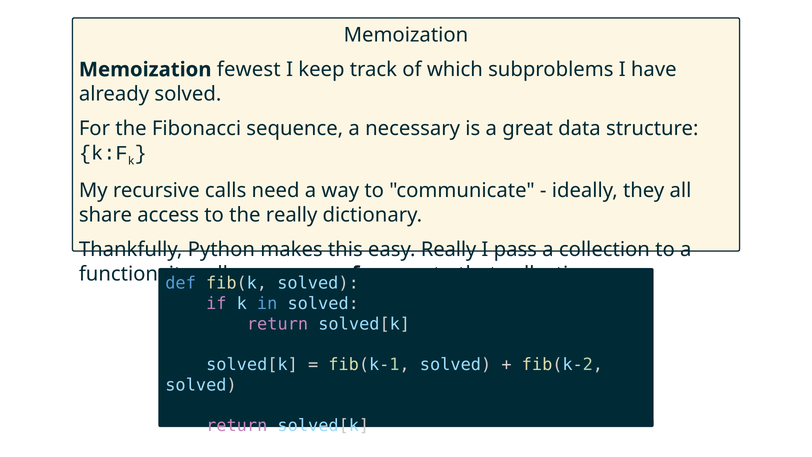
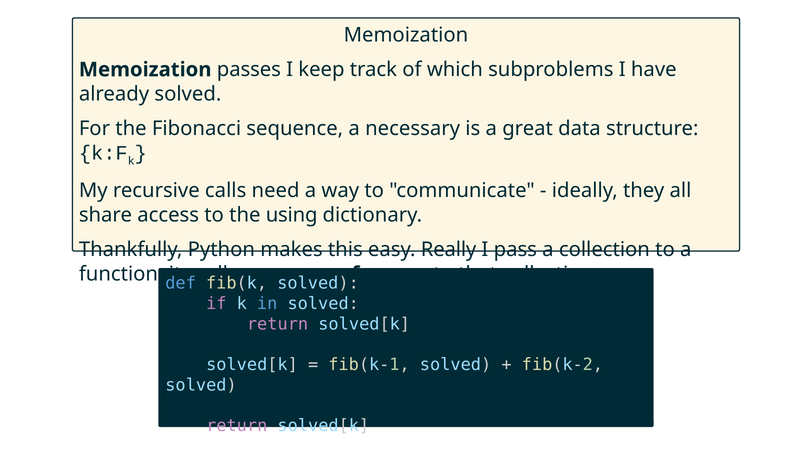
Memoization fewest: fewest -> passes (249, 70)
the really: really -> using (292, 215)
